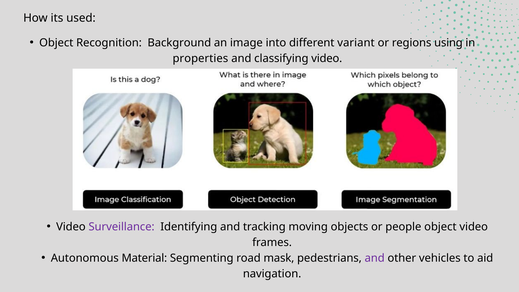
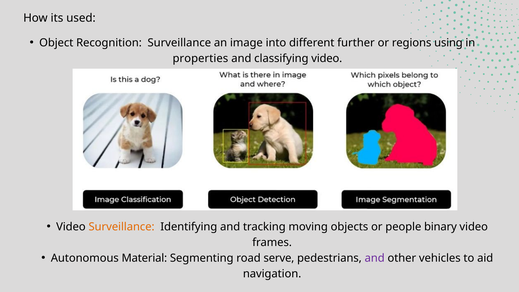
Recognition Background: Background -> Surveillance (179, 43)
variant: variant -> further (356, 43)
Surveillance colour: purple -> orange (122, 227)
people object: object -> binary (440, 227)
mask: mask -> serve (279, 258)
